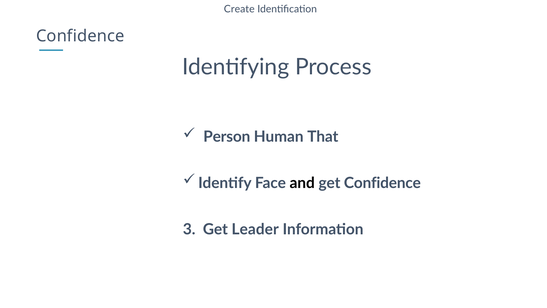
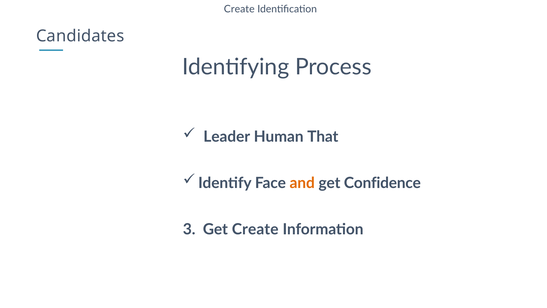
Confidence: Confidence -> Candidates (80, 36)
Person: Person -> Leader (227, 137)
and colour: black -> orange (302, 183)
Get Leader: Leader -> Create (255, 229)
